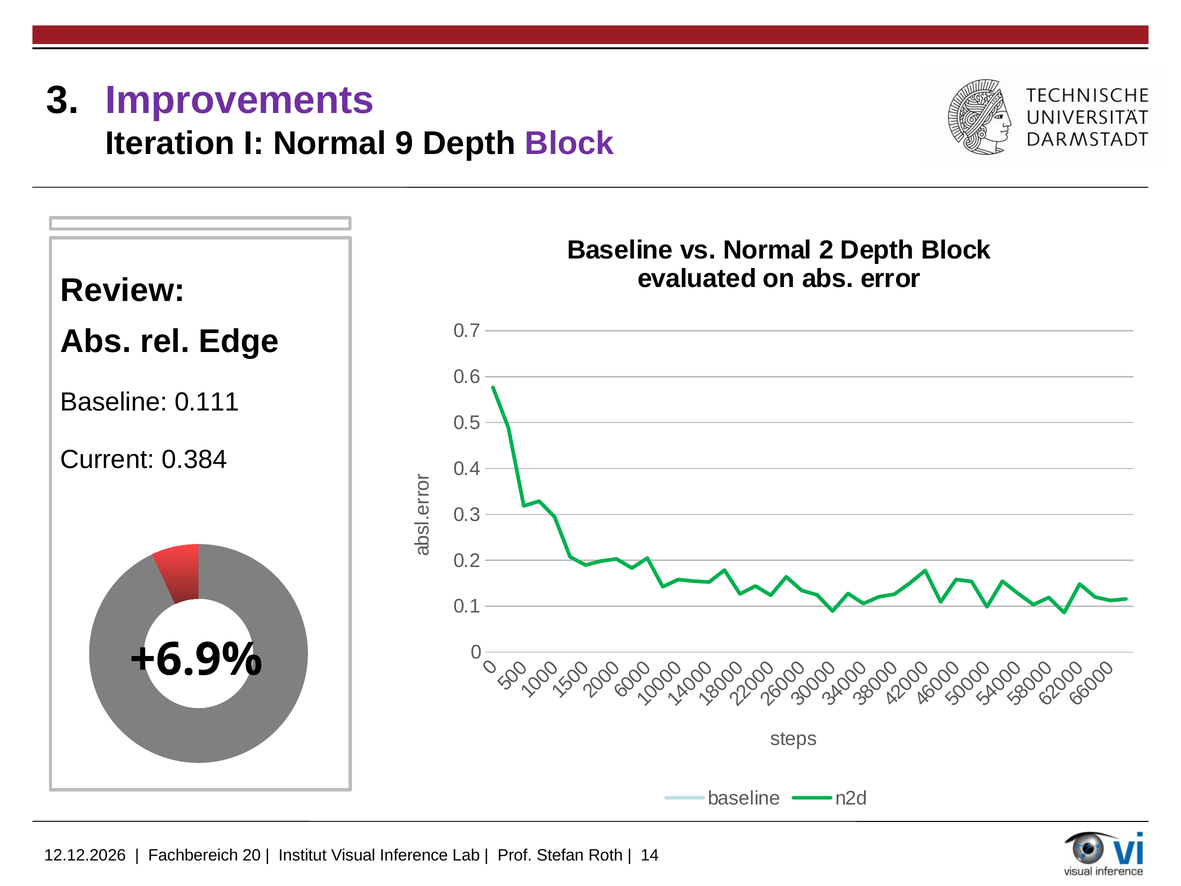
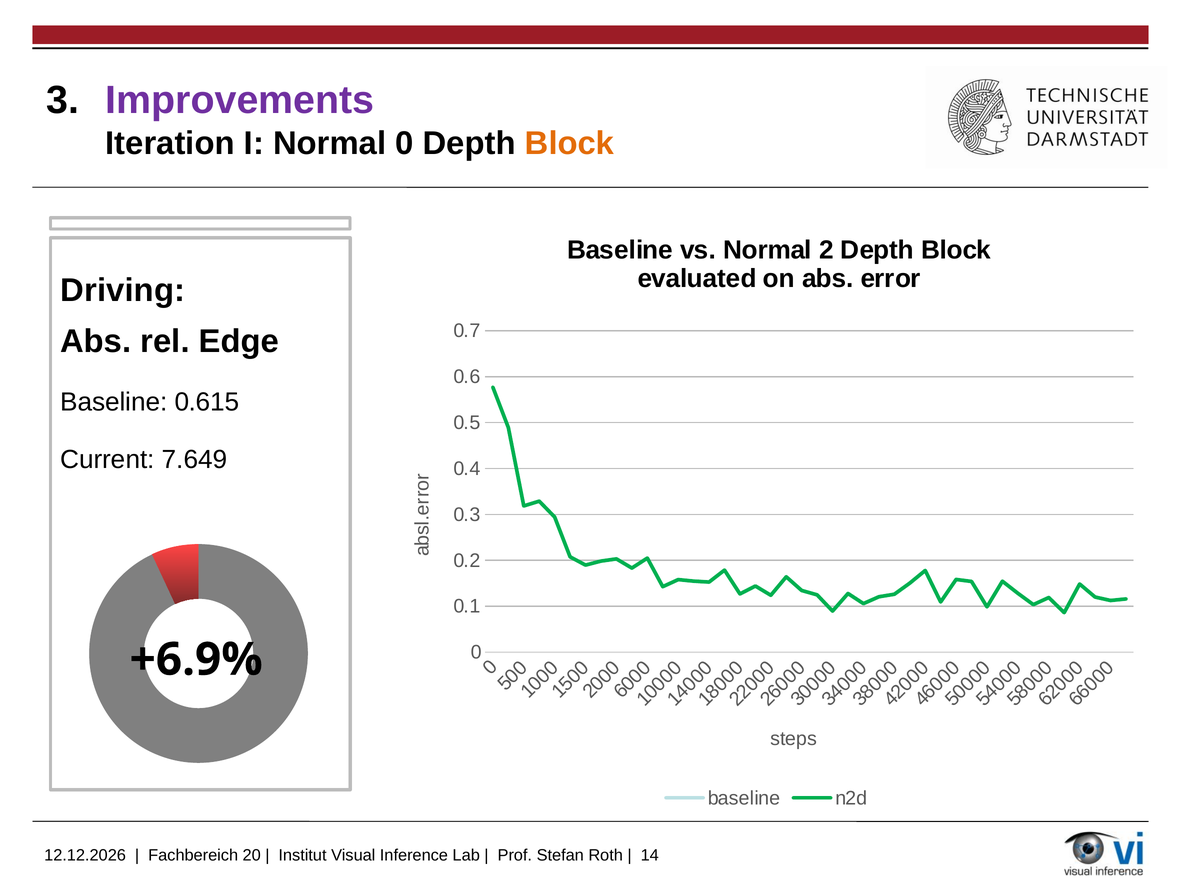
Normal 9: 9 -> 0 (404, 143)
Block colour: purple -> orange (570, 143)
Review: Review -> Driving (123, 290)
0.111: 0.111 -> 0.615 (207, 402)
0.384: 0.384 -> 7.649 (195, 459)
